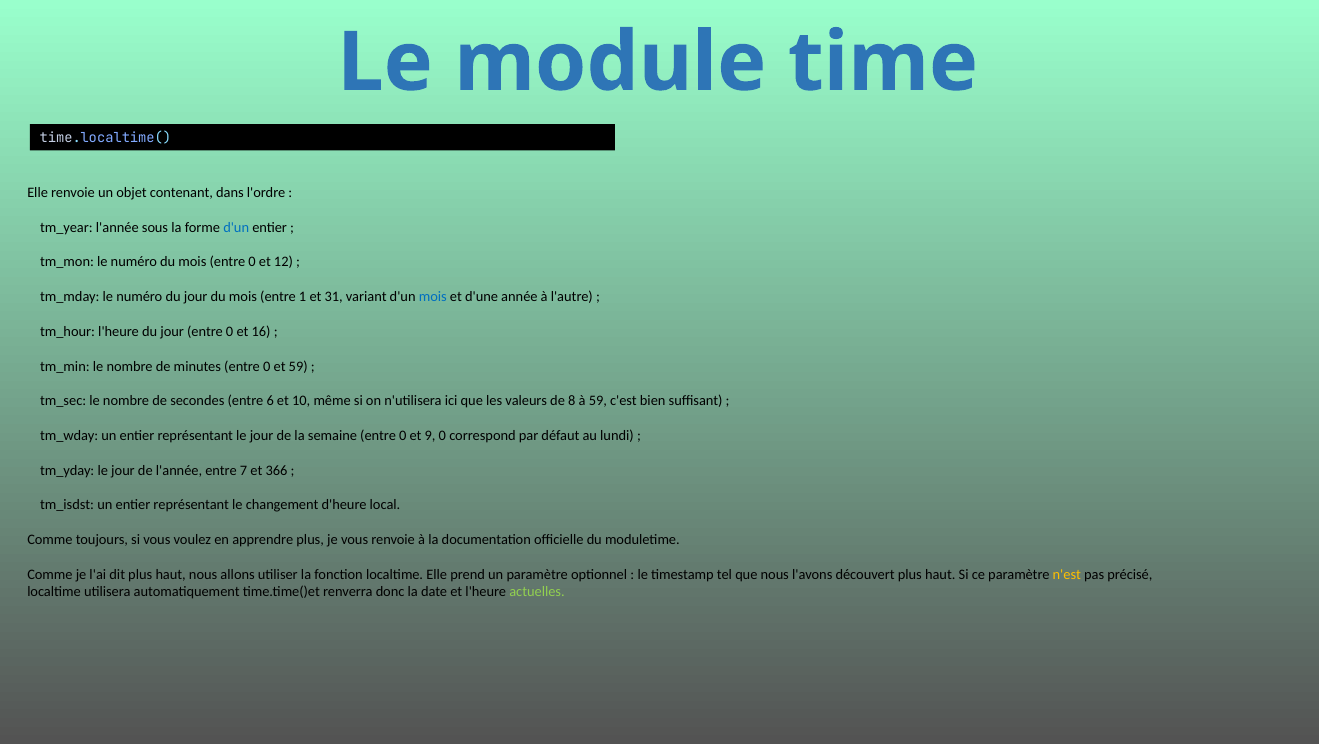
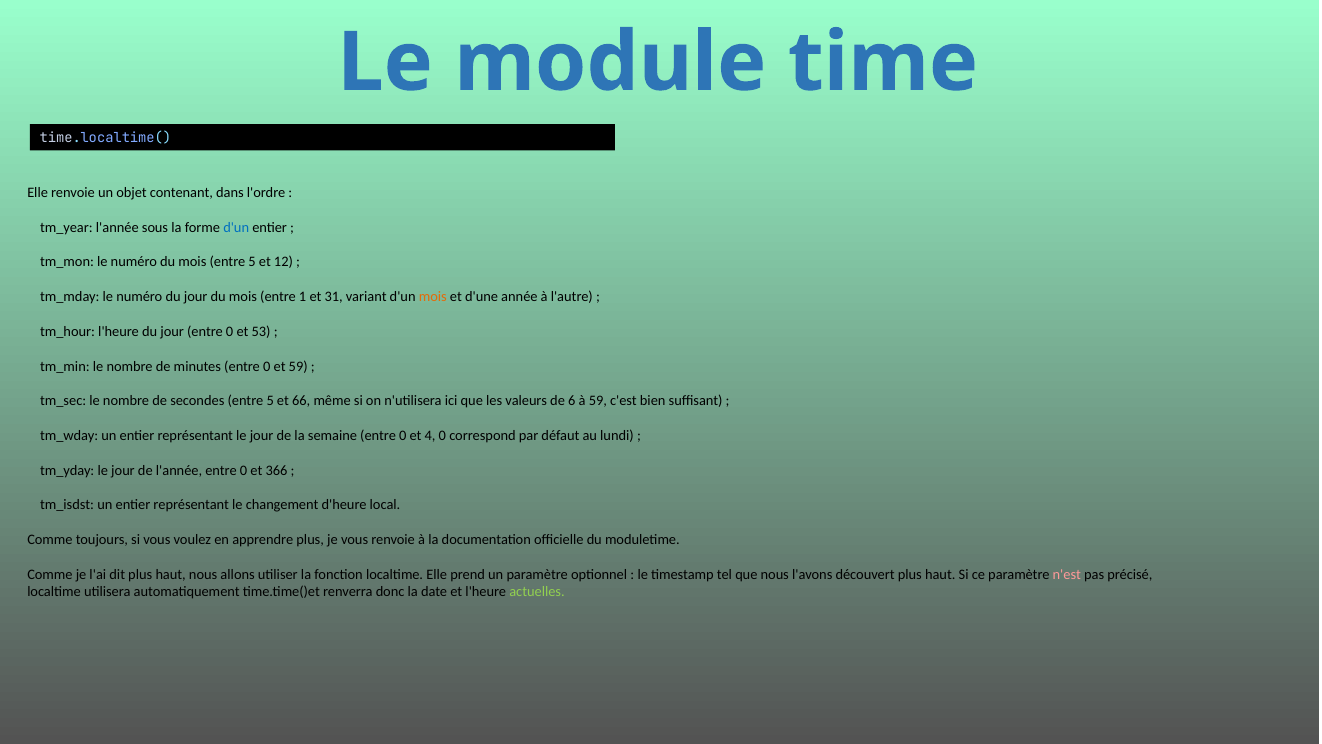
mois entre 0: 0 -> 5 (252, 262)
mois colour: blue -> orange (433, 297)
16: 16 -> 53 (261, 331)
secondes entre 6: 6 -> 5 (270, 401)
10: 10 -> 66 (301, 401)
8: 8 -> 6 (572, 401)
9: 9 -> 4 (430, 435)
l'année entre 7: 7 -> 0 (244, 470)
n'est colour: yellow -> pink (1067, 574)
